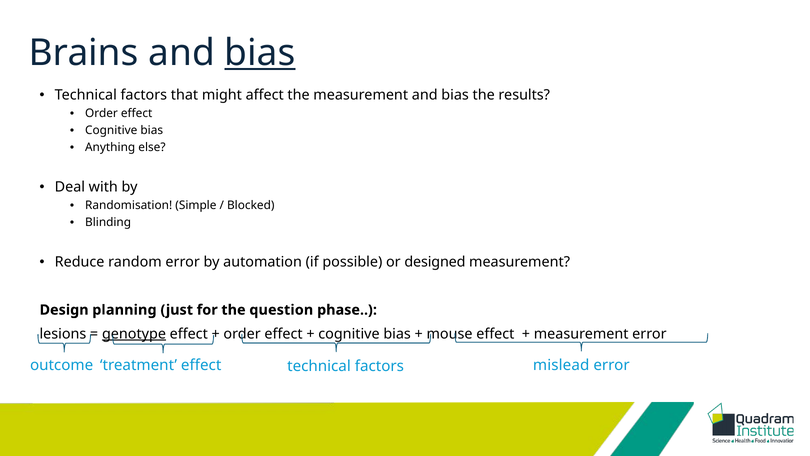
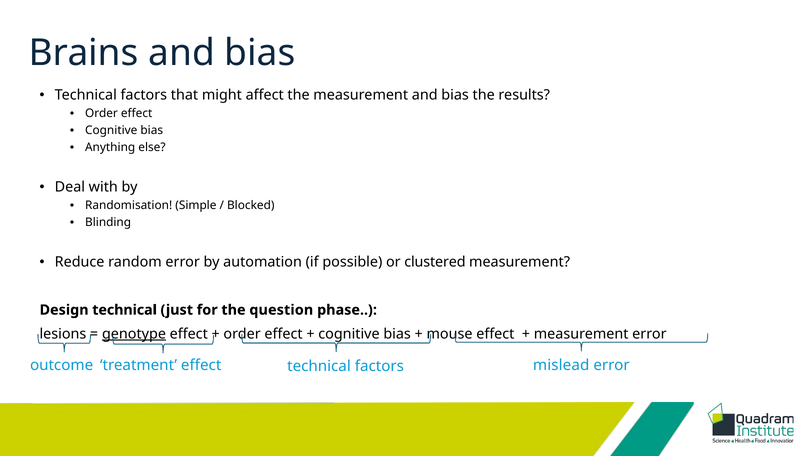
bias underline: present -> none (260, 53)
designed: designed -> clustered (435, 262)
Design planning: planning -> technical (125, 310)
